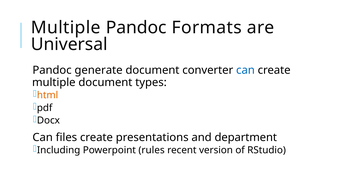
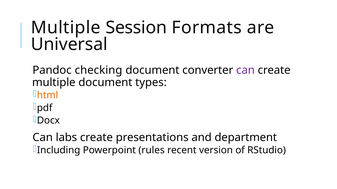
Multiple Pandoc: Pandoc -> Session (136, 28)
generate: generate -> checking (99, 70)
can colour: blue -> purple (245, 70)
files: files -> labs (66, 138)
